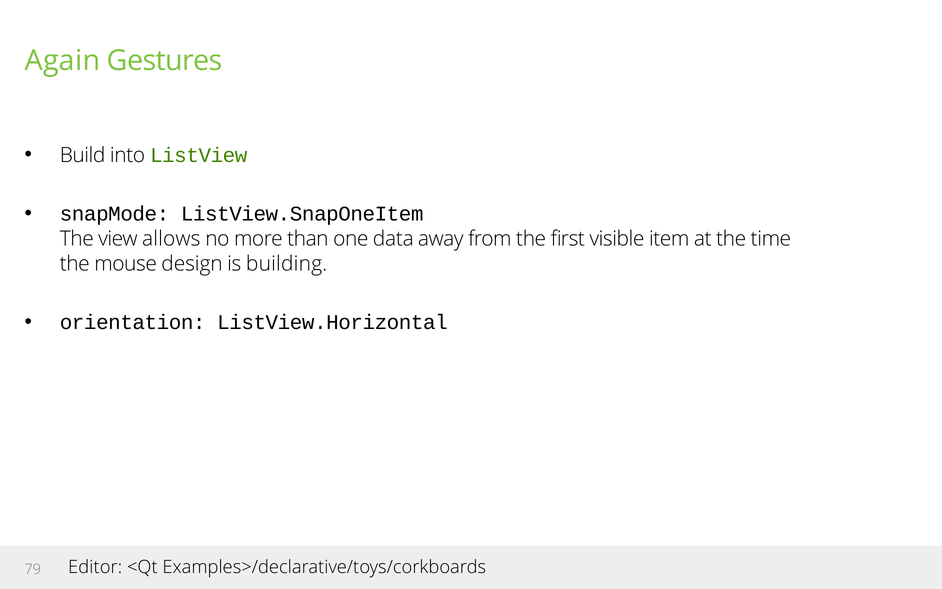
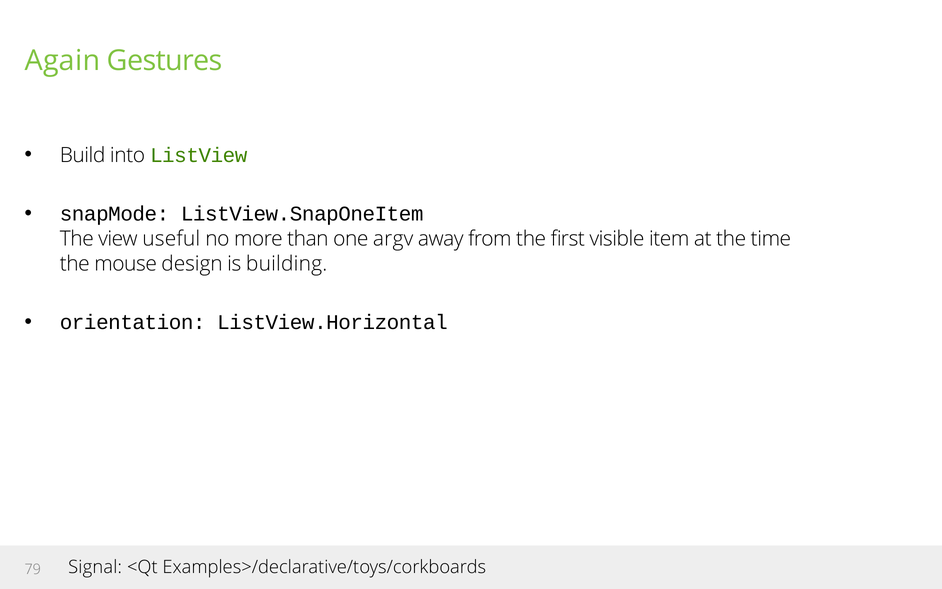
allows: allows -> useful (171, 239)
data: data -> argv (393, 239)
Editor: Editor -> Signal (95, 567)
